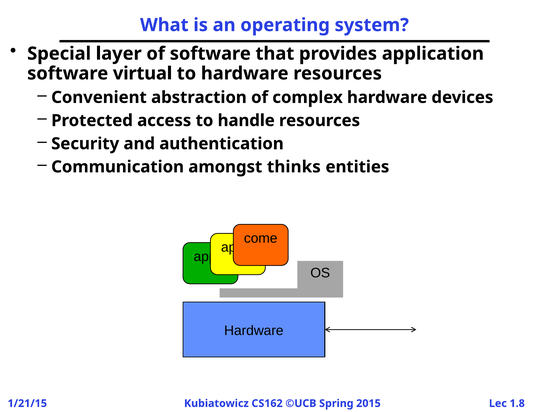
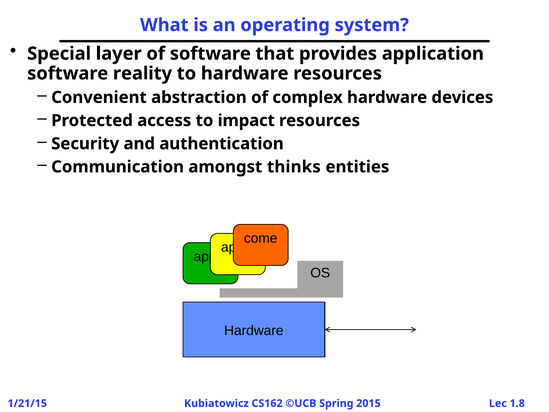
virtual: virtual -> reality (142, 73)
handle: handle -> impact (246, 120)
